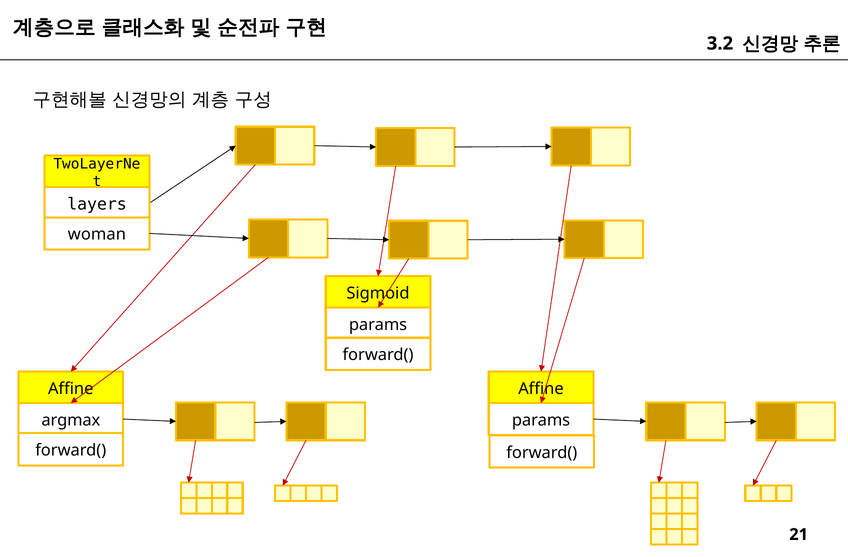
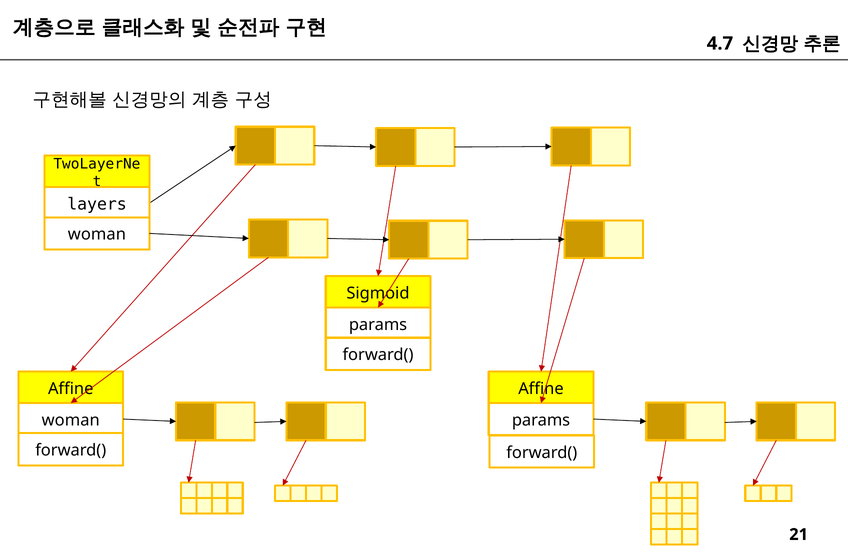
3.2: 3.2 -> 4.7 (720, 43)
argmax: argmax -> woman (71, 420)
